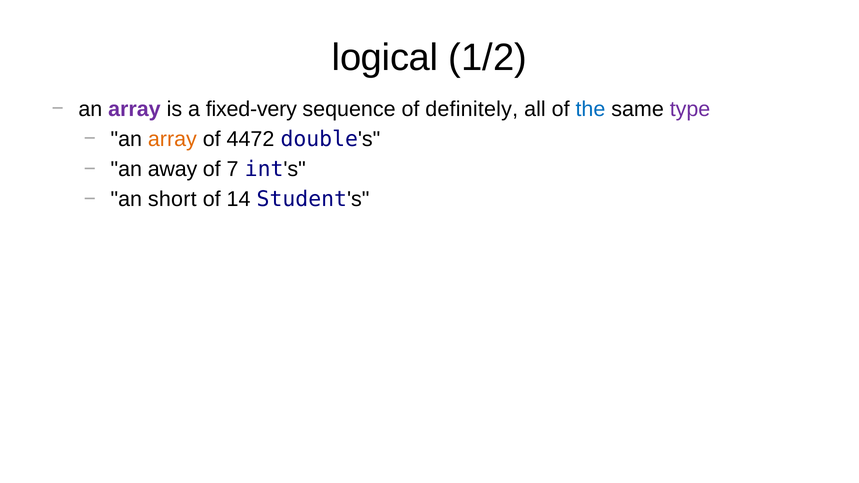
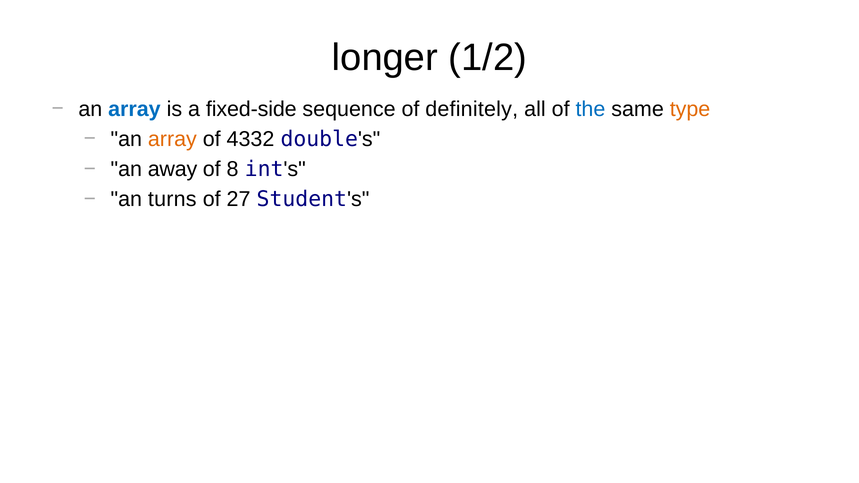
logical: logical -> longer (385, 58)
array colour: purple -> blue (134, 109)
fixed-very: fixed-very -> fixed-side (251, 109)
type colour: purple -> orange (690, 109)
4472: 4472 -> 4332 (250, 139)
7: 7 -> 8 (233, 169)
short: short -> turns (172, 199)
14: 14 -> 27 (239, 199)
